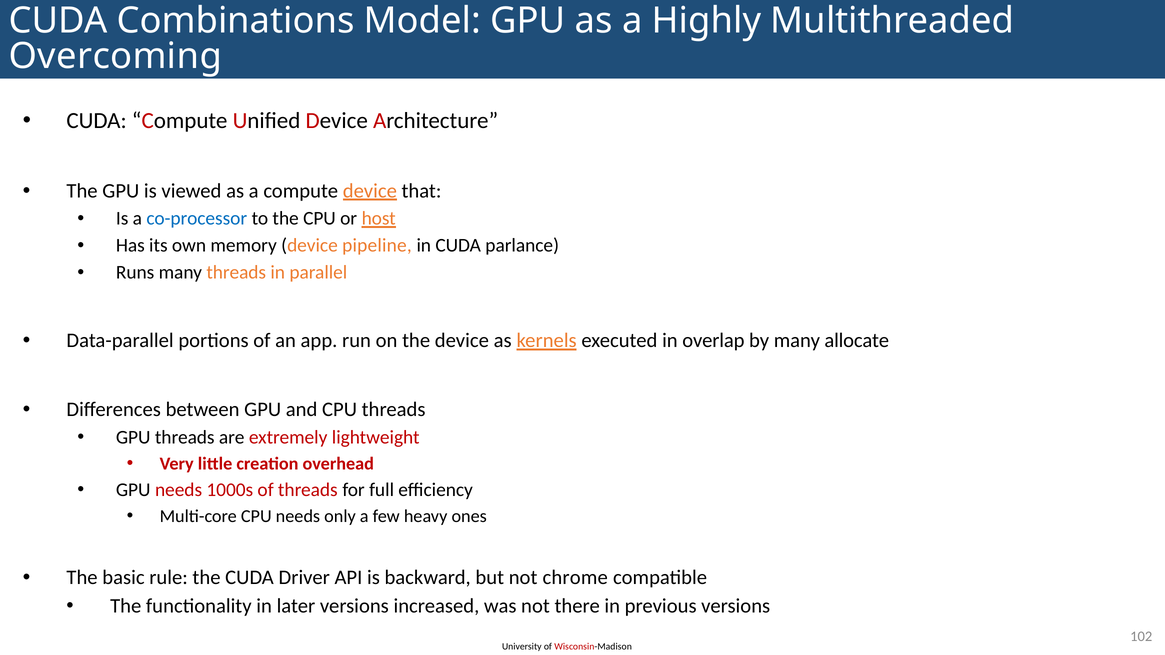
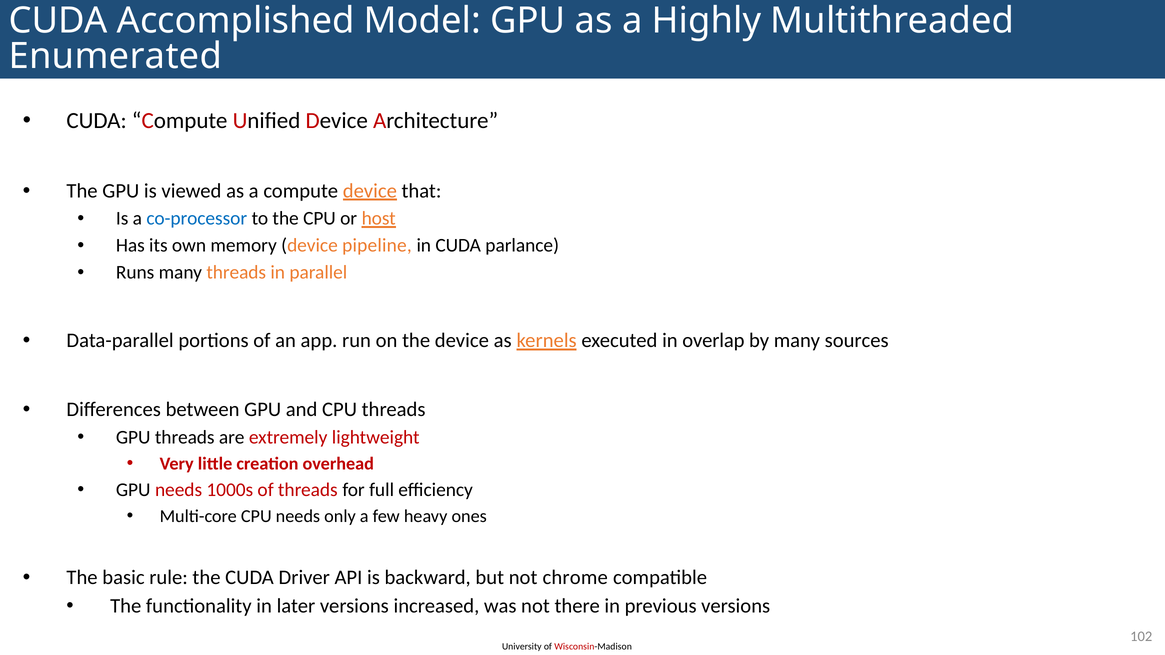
Combinations: Combinations -> Accomplished (236, 21)
Overcoming: Overcoming -> Enumerated (115, 56)
allocate: allocate -> sources (857, 341)
